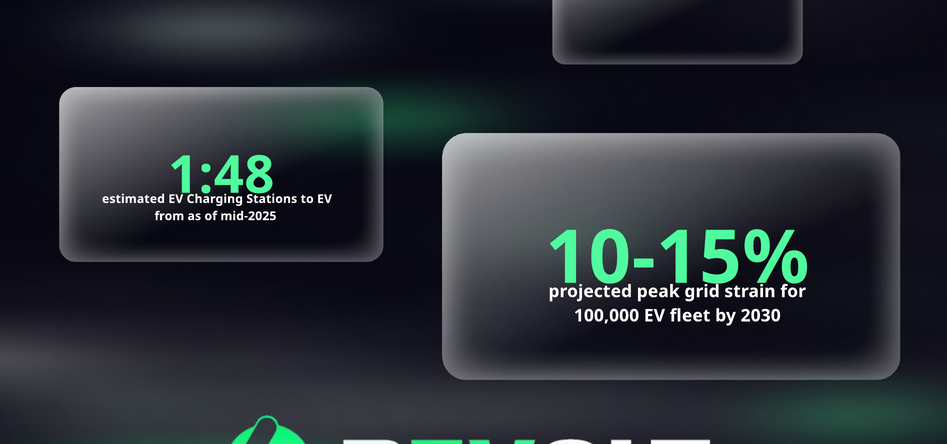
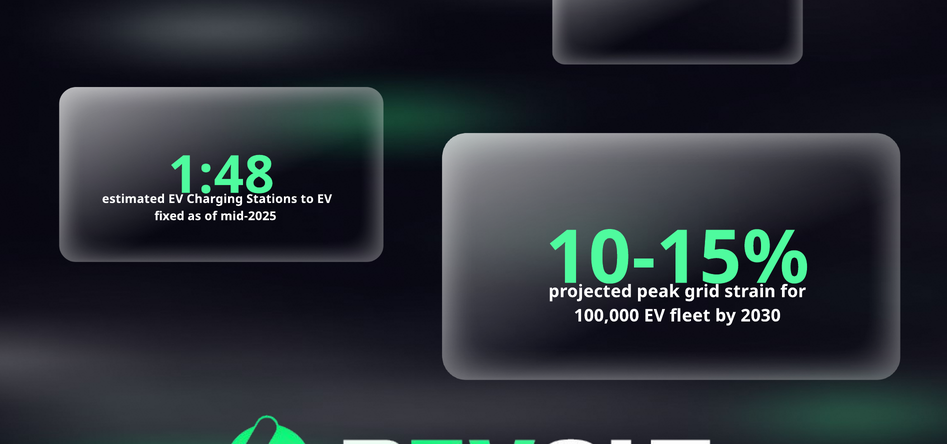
from: from -> fixed (169, 216)
